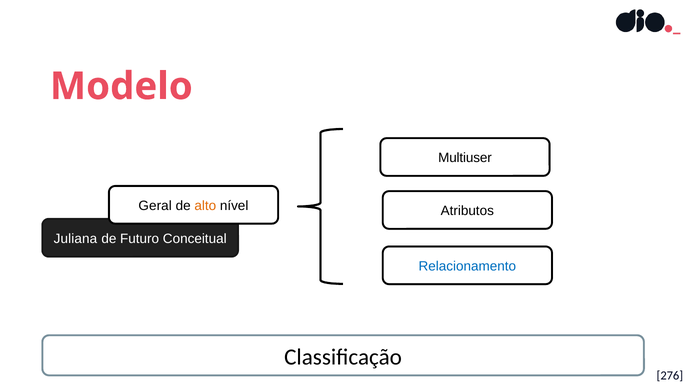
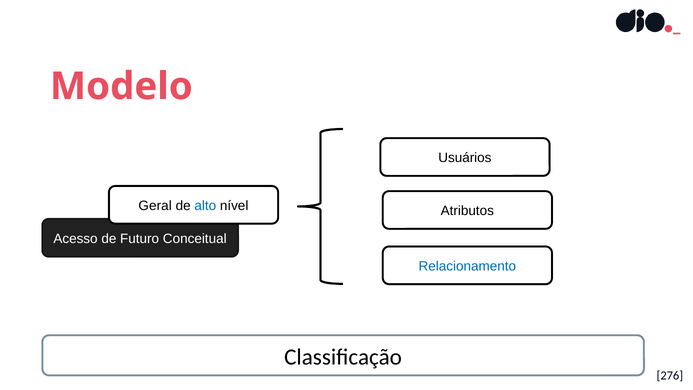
Multiuser: Multiuser -> Usuários (465, 158)
alto colour: orange -> blue (205, 206)
Juliana: Juliana -> Acesso (76, 239)
